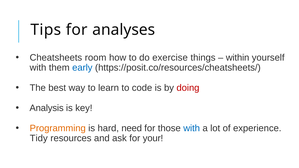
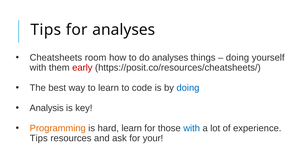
do exercise: exercise -> analyses (170, 58)
within: within -> doing (237, 58)
early colour: blue -> red (82, 68)
doing colour: red -> blue (188, 88)
hard need: need -> learn (132, 128)
Tidy: Tidy -> Tips (39, 138)
